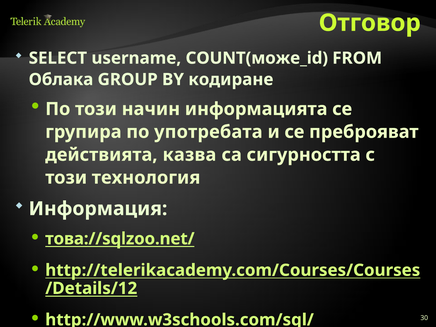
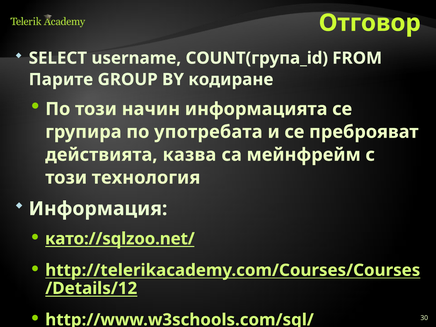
COUNT(може_id: COUNT(може_id -> COUNT(група_id (257, 58)
Облака: Облака -> Парите (61, 79)
сигурността: сигурността -> мейнфрейм (304, 155)
това://sqlzoo.net/: това://sqlzoo.net/ -> като://sqlzoo.net/ (120, 239)
